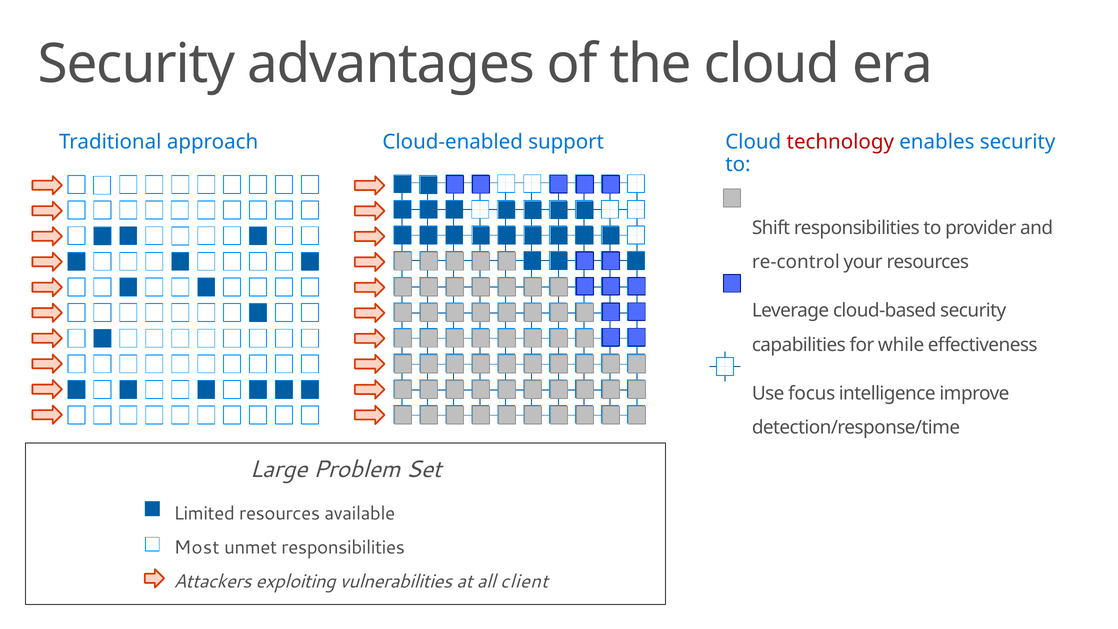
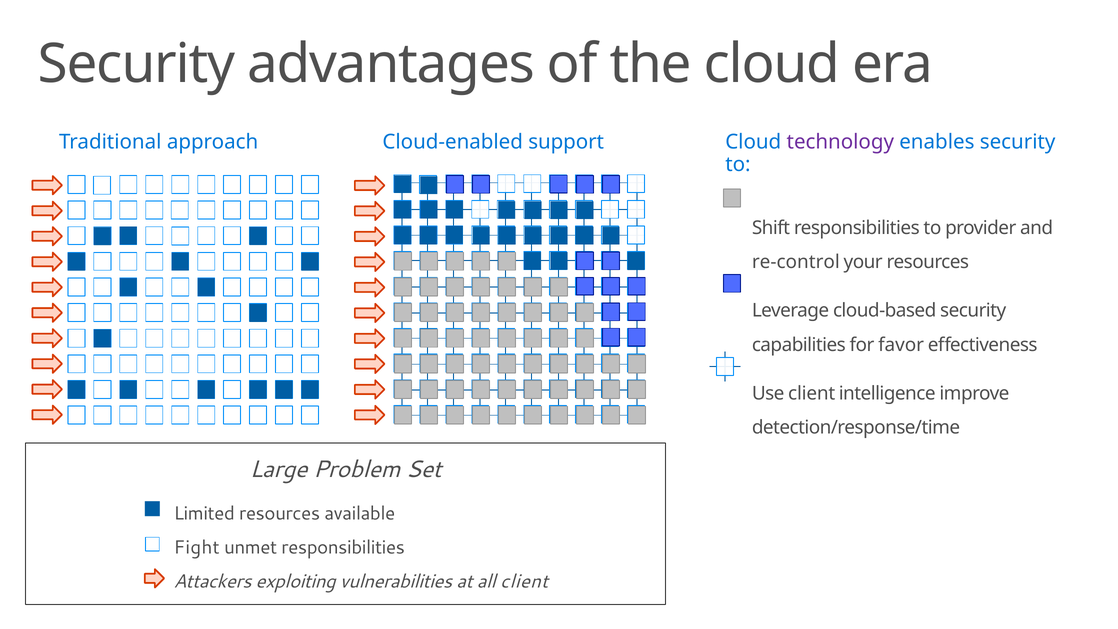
technology colour: red -> purple (840, 142)
while: while -> favor (901, 345)
Use focus: focus -> client (812, 393)
Most: Most -> Fight (197, 547)
